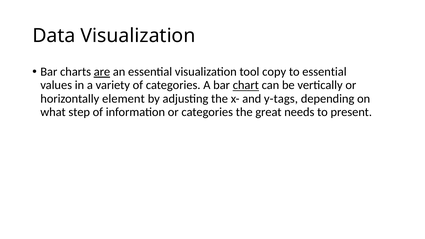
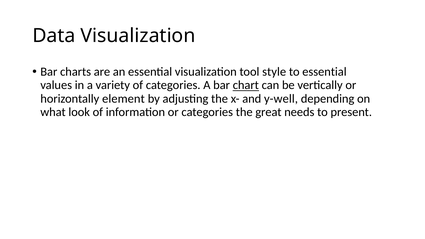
are underline: present -> none (102, 72)
copy: copy -> style (274, 72)
y-tags: y-tags -> y-well (281, 99)
step: step -> look (79, 112)
